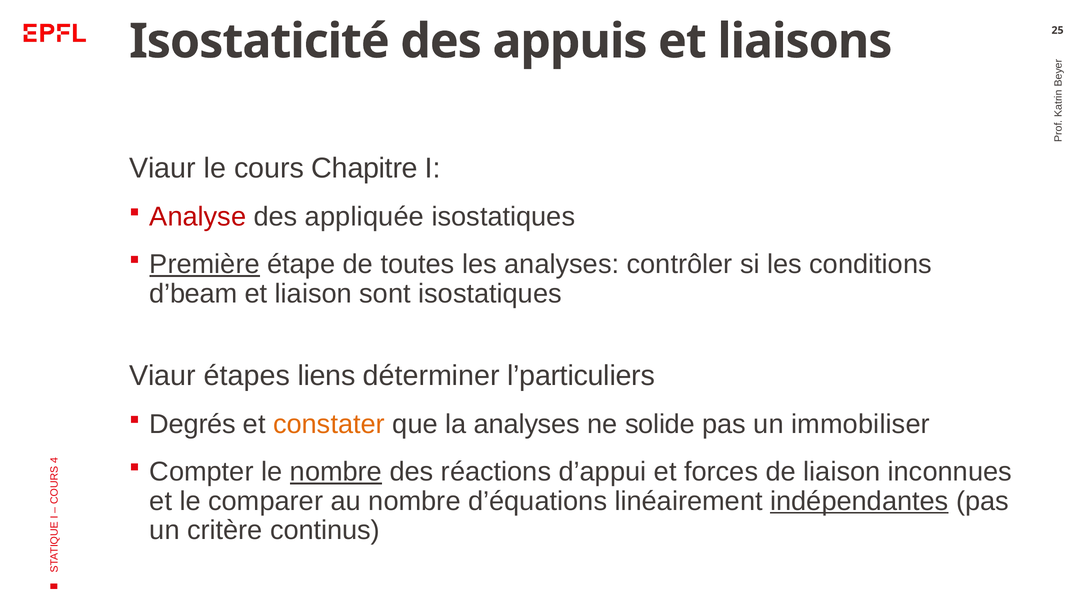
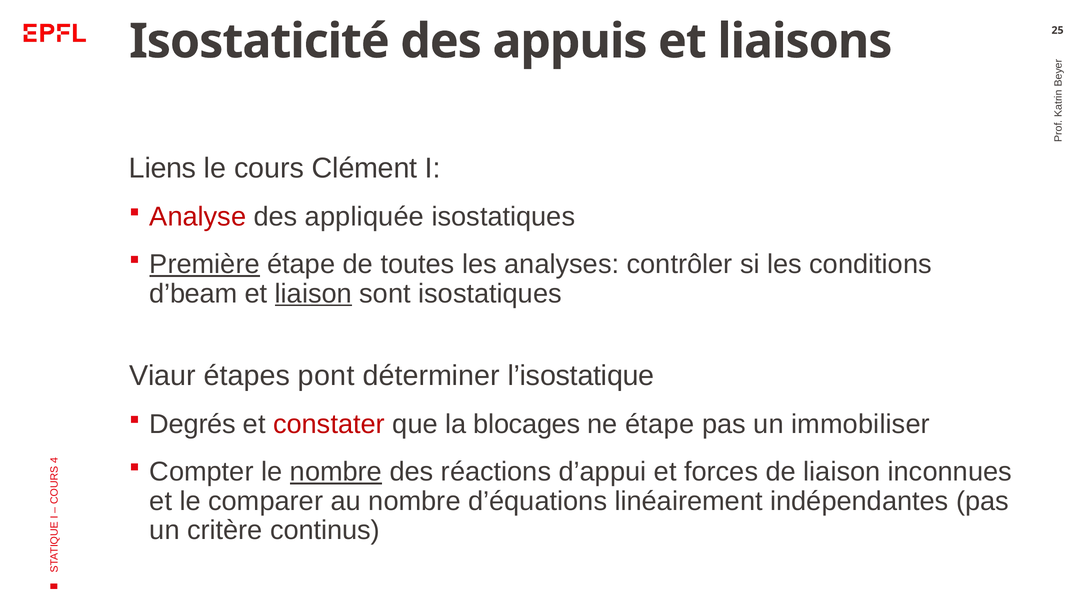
Viaur: Viaur -> Liens (163, 168)
Chapitre: Chapitre -> Clément (365, 168)
liaison underline: none -> present (313, 294)
liens: liens -> pont (326, 376)
l’particuliers: l’particuliers -> l’isostatique (581, 376)
constater colour: orange -> red (329, 424)
la analyses: analyses -> blocages (527, 424)
ne solide: solide -> étape (660, 424)
indépendantes underline: present -> none (859, 501)
